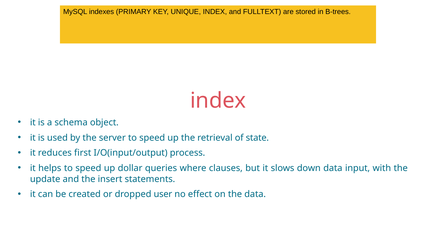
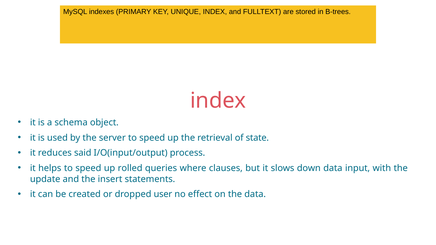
first: first -> said (83, 153)
dollar: dollar -> rolled (130, 168)
